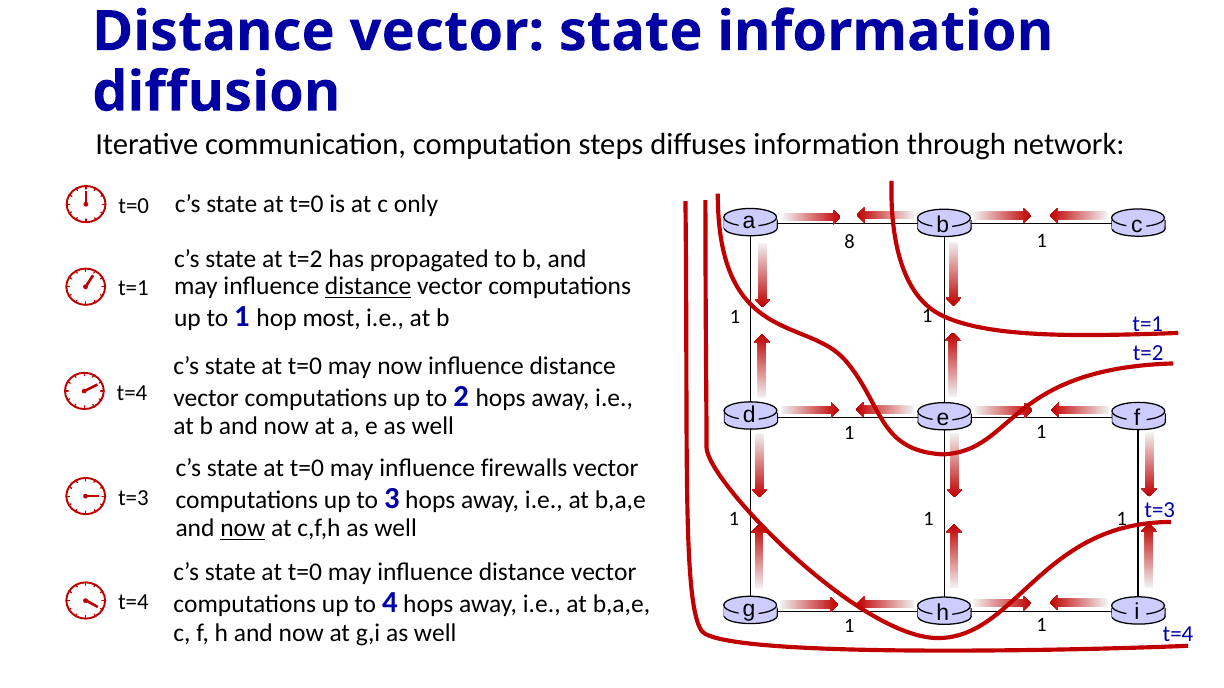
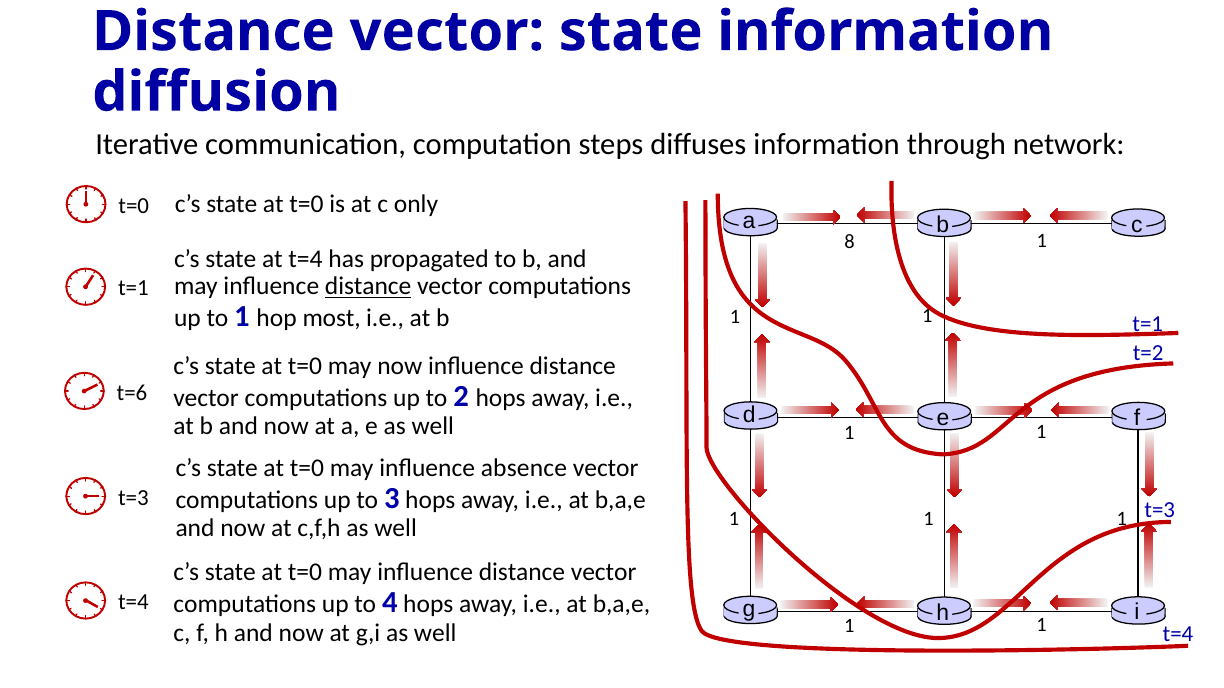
at t=2: t=2 -> t=4 (306, 259)
t=4: t=4 -> t=6 (132, 393)
firewalls: firewalls -> absence (524, 468)
now underline: present -> none (243, 529)
